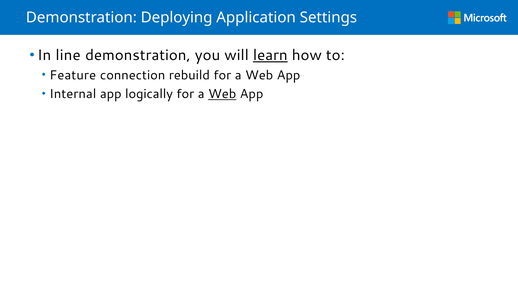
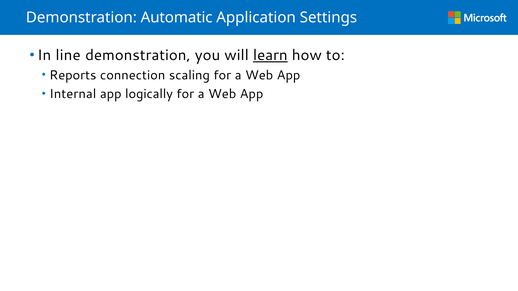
Deploying: Deploying -> Automatic (177, 17)
Feature: Feature -> Reports (73, 75)
rebuild: rebuild -> scaling (189, 75)
Web underline: present -> none (222, 94)
